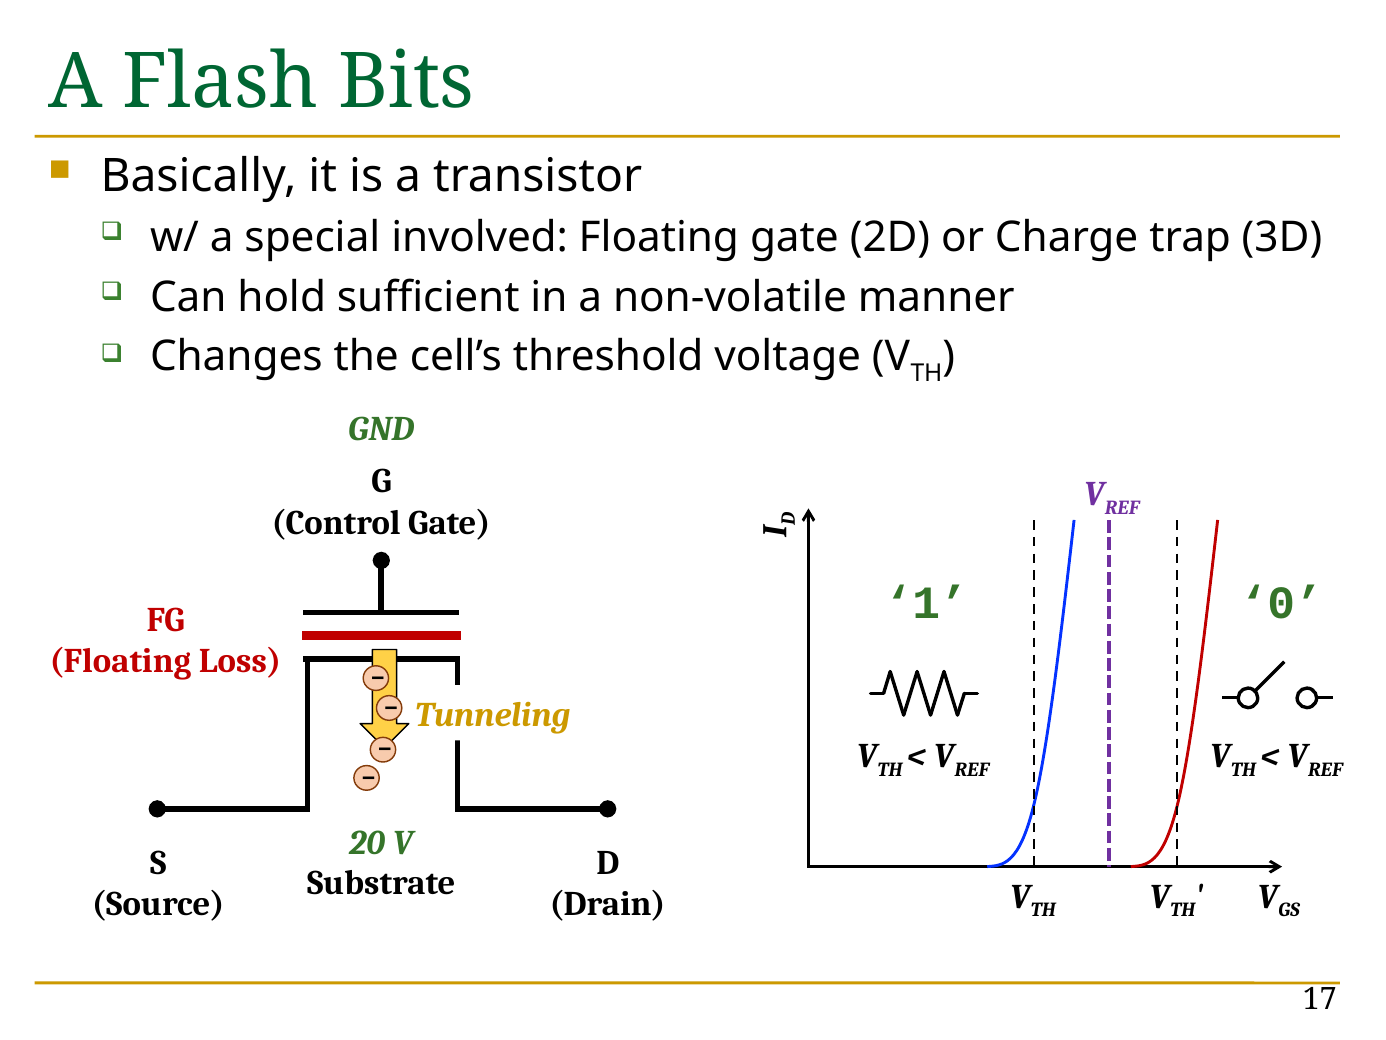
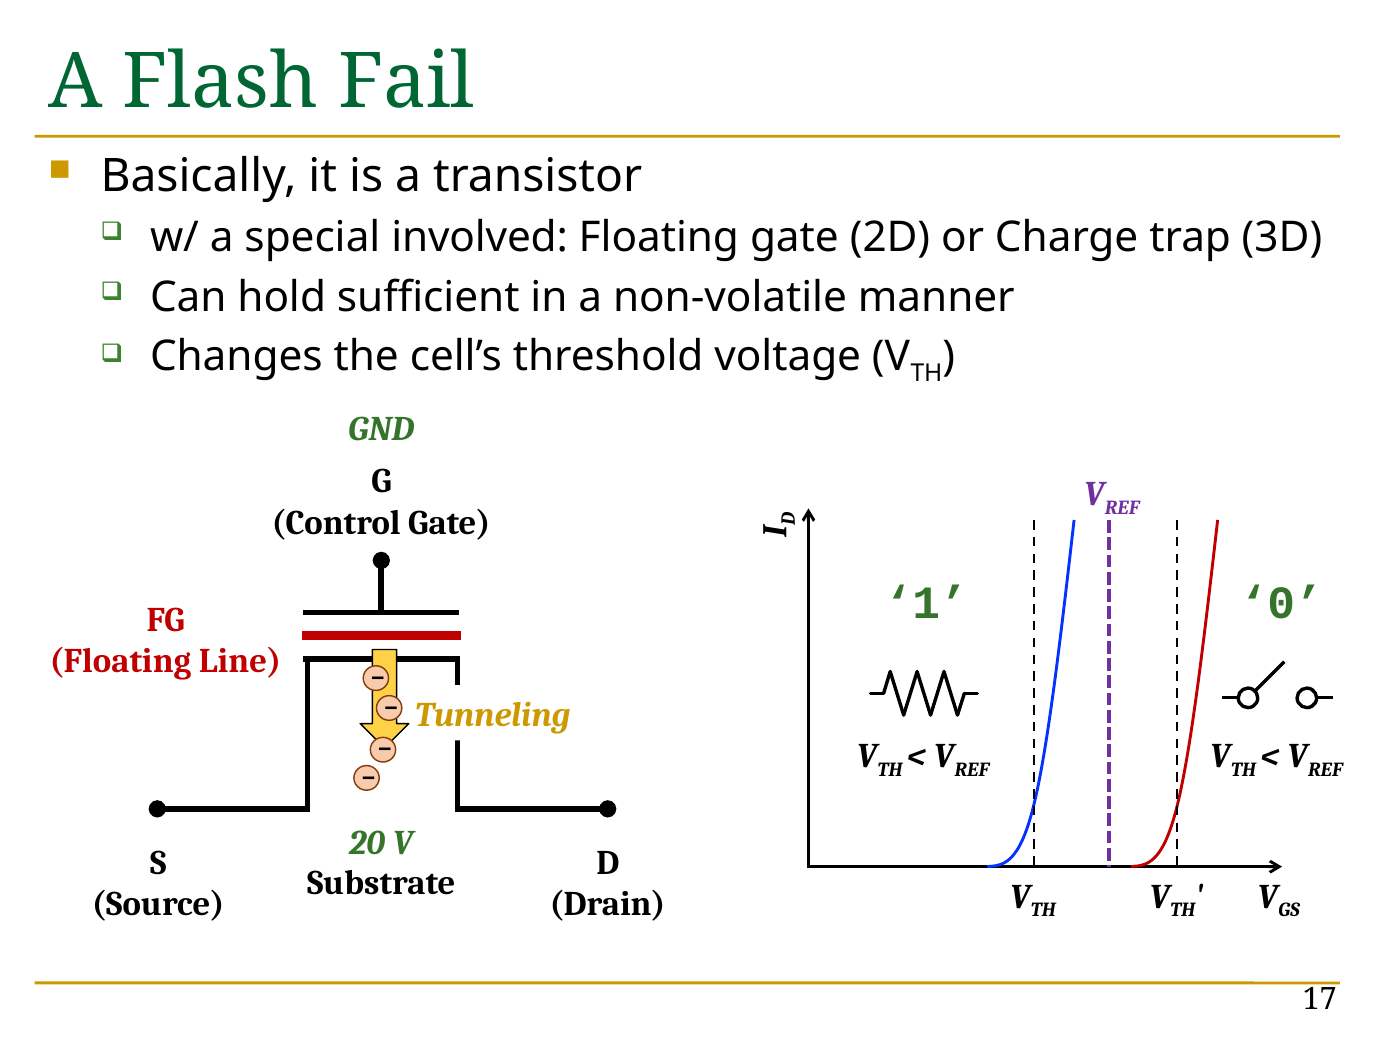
Bits: Bits -> Fail (407, 82)
Loss: Loss -> Line (240, 661)
